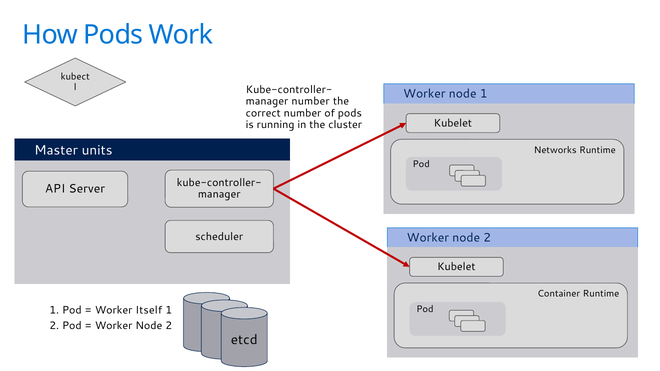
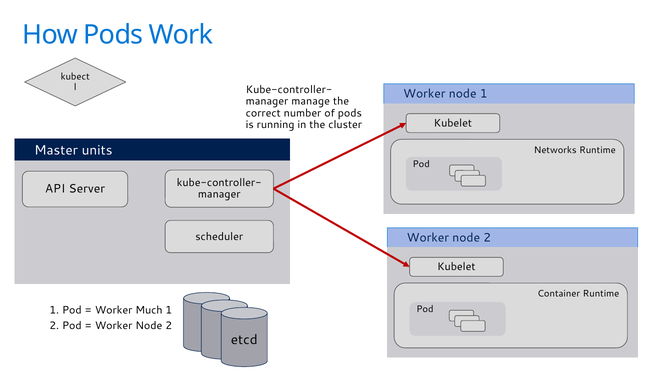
number: number -> manage (311, 101)
Itself: Itself -> Much (149, 310)
